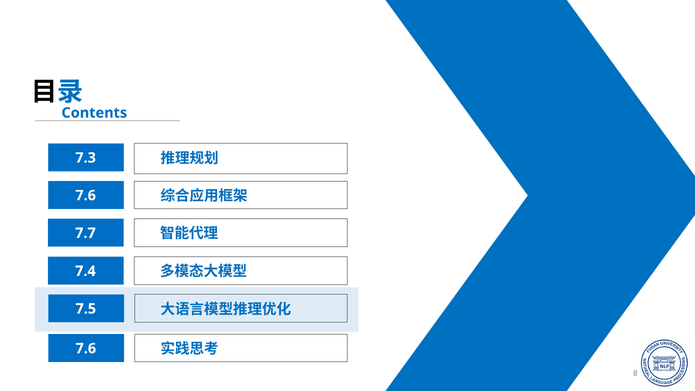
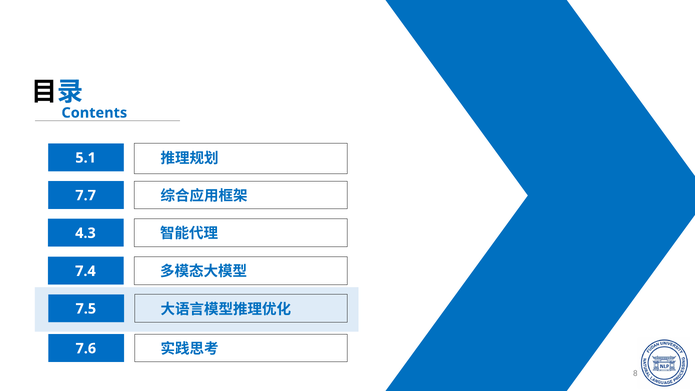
7.3: 7.3 -> 5.1 (86, 158)
7.6: 7.6 -> 7.7 (86, 195)
7.7: 7.7 -> 4.3 (85, 233)
